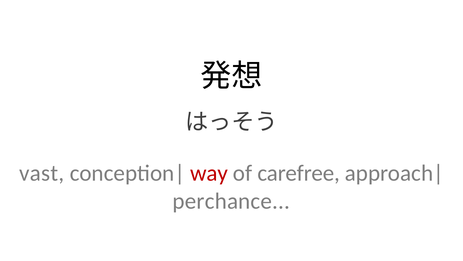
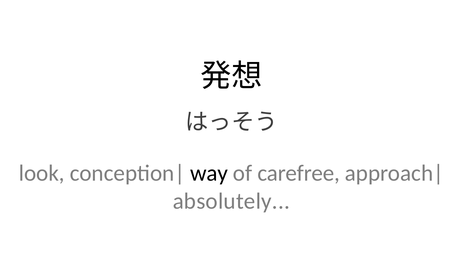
vast: vast -> look (42, 173)
way colour: red -> black (209, 173)
perchance: perchance -> absolutely (231, 201)
